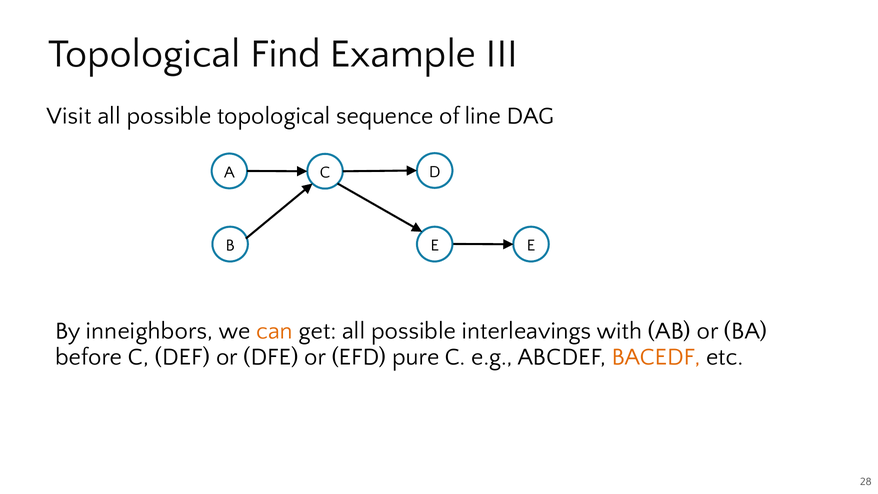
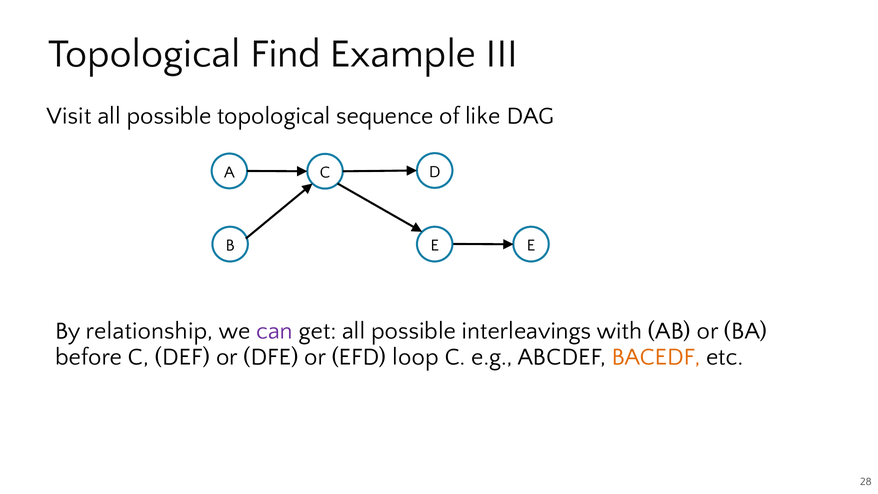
line: line -> like (483, 116)
inneighbors: inneighbors -> relationship (149, 331)
can colour: orange -> purple (275, 331)
pure: pure -> loop (416, 357)
